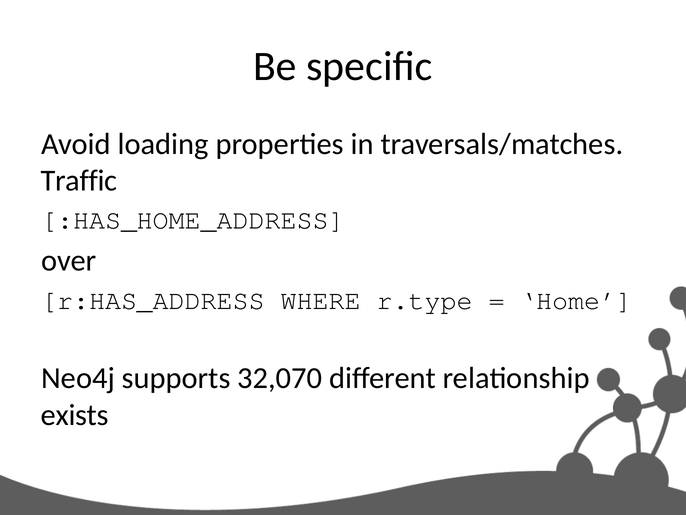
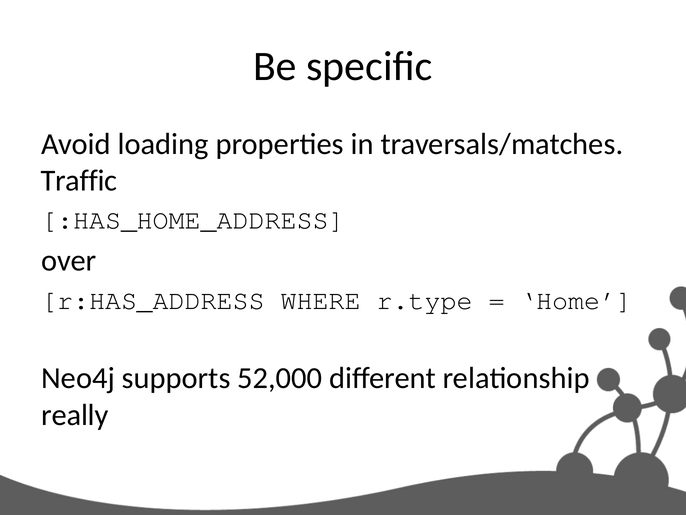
32,070: 32,070 -> 52,000 (280, 378)
exists: exists -> really (75, 415)
